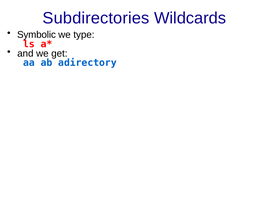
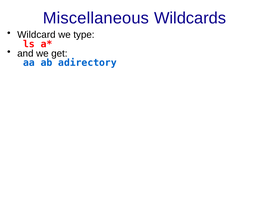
Subdirectories: Subdirectories -> Miscellaneous (96, 18)
Symbolic: Symbolic -> Wildcard (36, 35)
